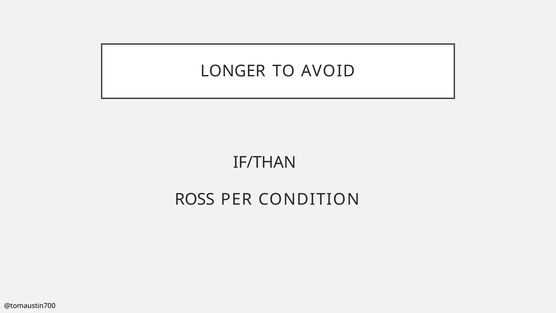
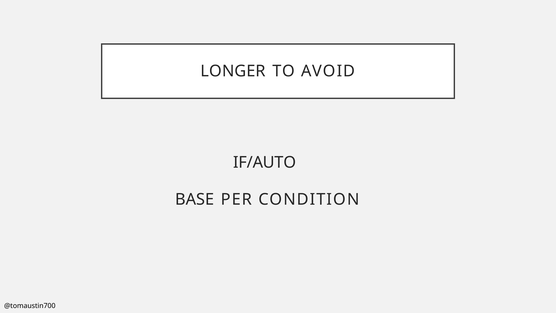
IF/THAN: IF/THAN -> IF/AUTO (265, 162)
ROSS: ROSS -> BASE (195, 199)
